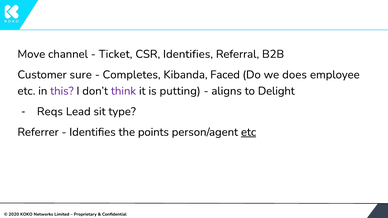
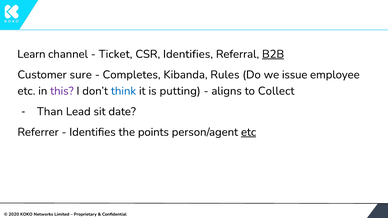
Move: Move -> Learn (31, 54)
B2B underline: none -> present (273, 54)
Faced: Faced -> Rules (225, 75)
does: does -> issue (295, 75)
think colour: purple -> blue (123, 91)
Delight: Delight -> Collect (276, 91)
Reqs: Reqs -> Than (50, 112)
type: type -> date (122, 112)
